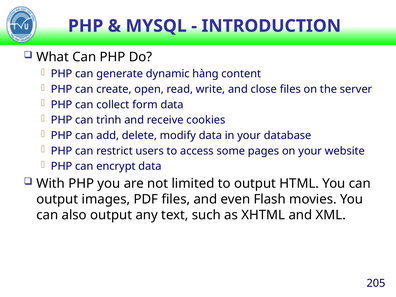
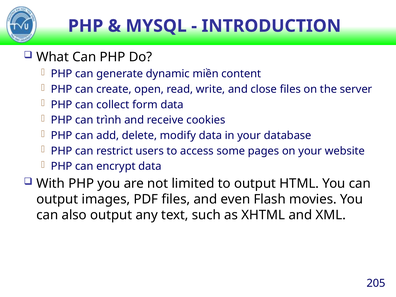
hàng: hàng -> miền (206, 74)
